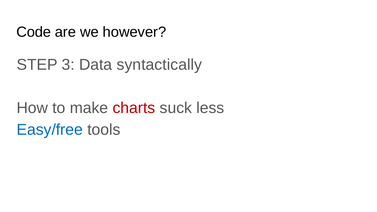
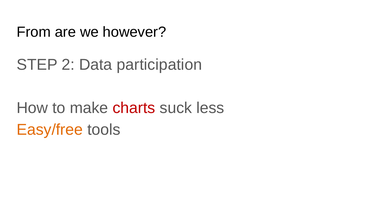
Code: Code -> From (34, 32)
3: 3 -> 2 (68, 65)
syntactically: syntactically -> participation (159, 65)
Easy/free colour: blue -> orange (50, 130)
